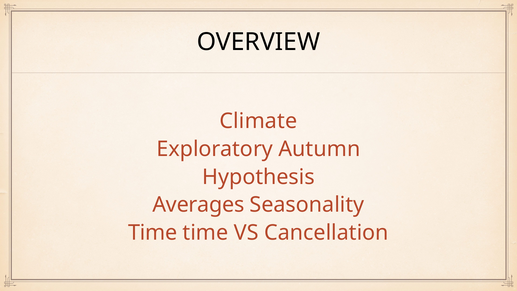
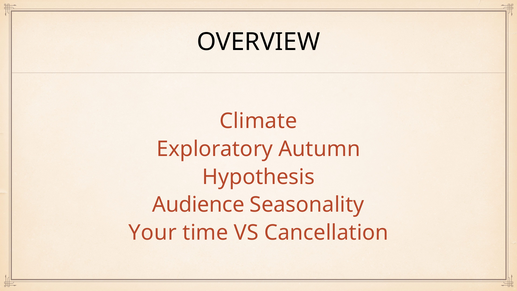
Averages: Averages -> Audience (198, 205)
Time: Time -> Your (153, 232)
